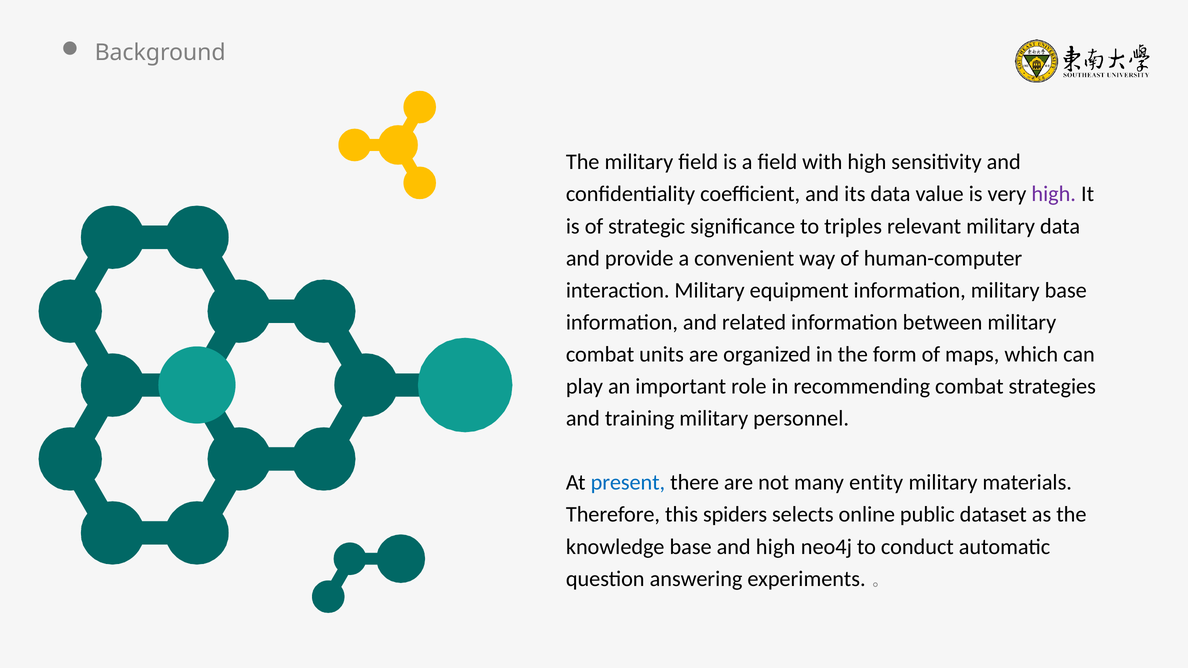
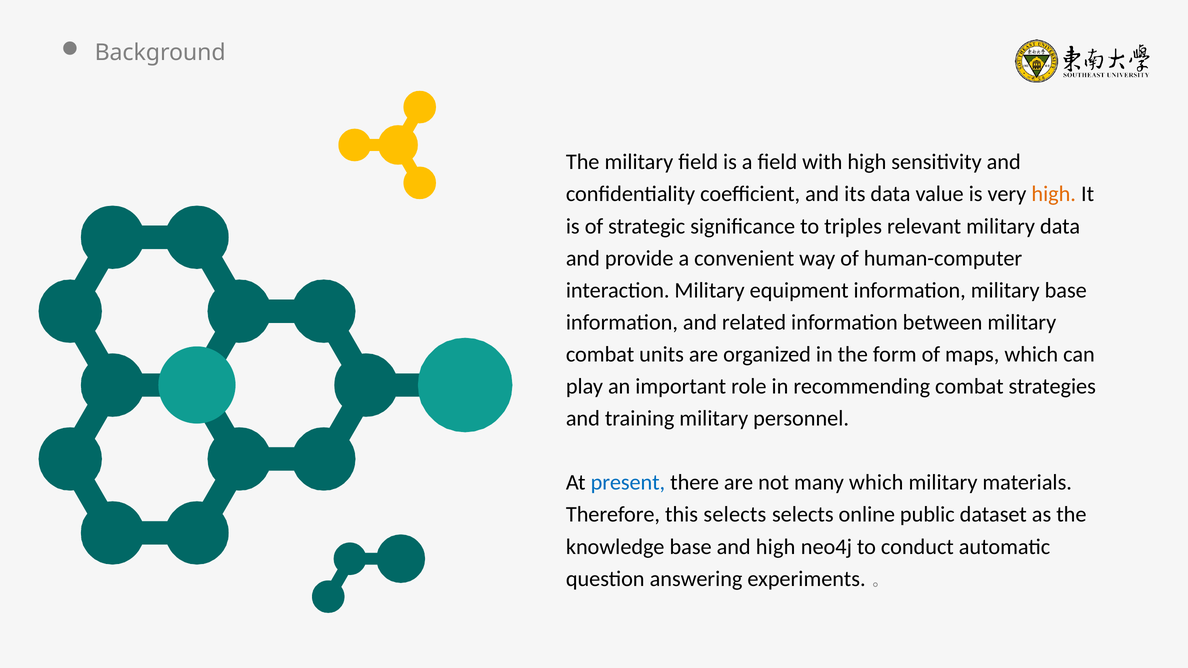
high colour: purple -> orange (1054, 194)
many entity: entity -> which (876, 483)
this spiders: spiders -> selects (735, 515)
